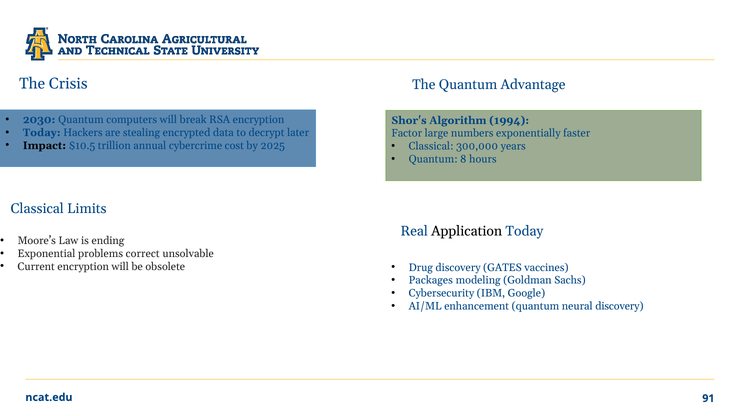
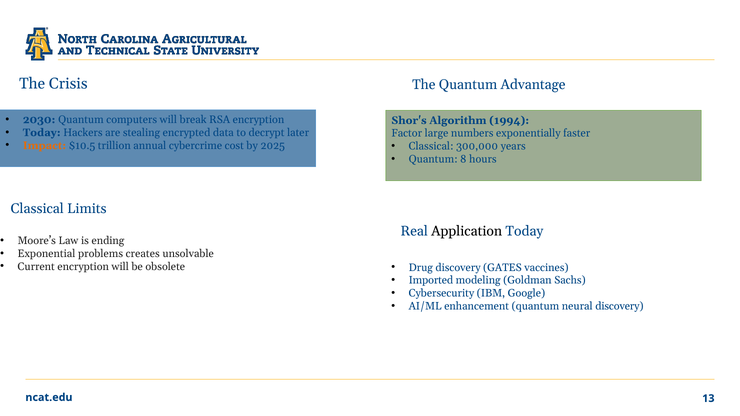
Impact colour: black -> orange (44, 146)
correct: correct -> creates (143, 254)
Packages: Packages -> Imported (431, 281)
91: 91 -> 13 (708, 399)
